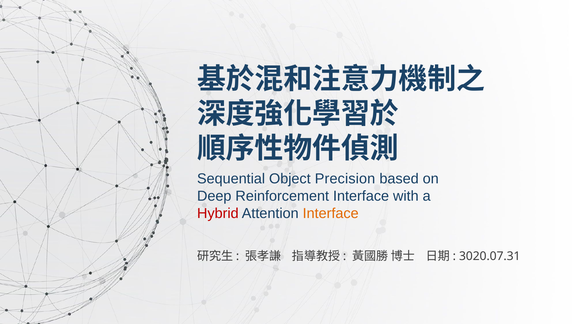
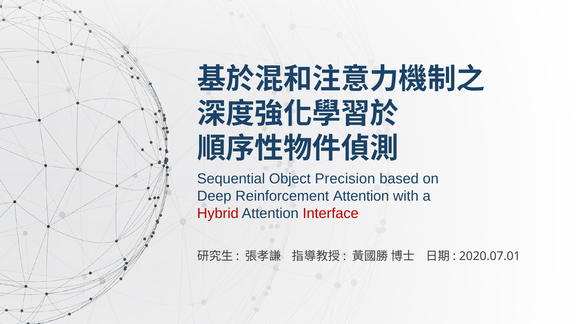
Reinforcement Interface: Interface -> Attention (361, 196)
Interface colour: orange -> red (331, 213)
3020.07.31: 3020.07.31 -> 2020.07.01 (490, 256)
